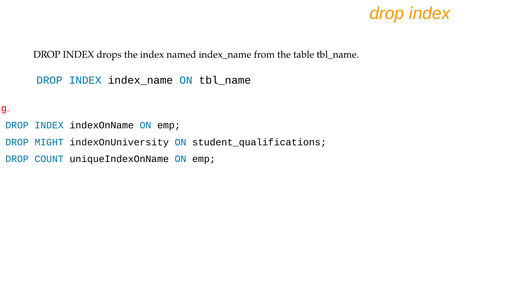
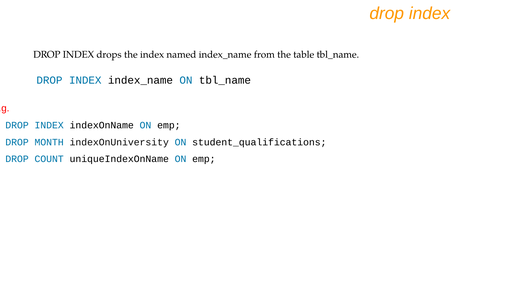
MIGHT: MIGHT -> MONTH (49, 142)
